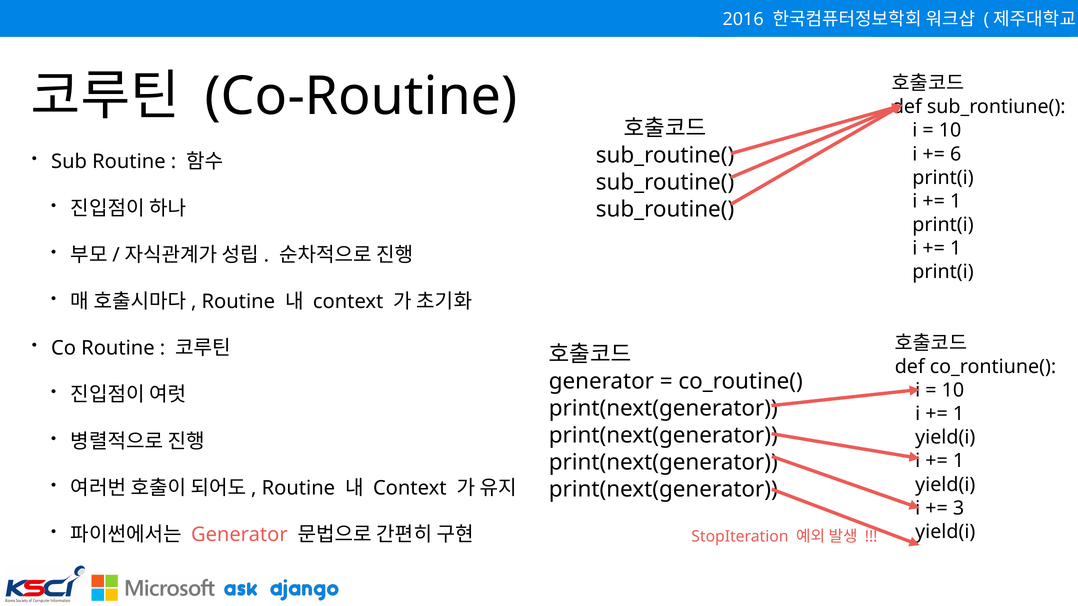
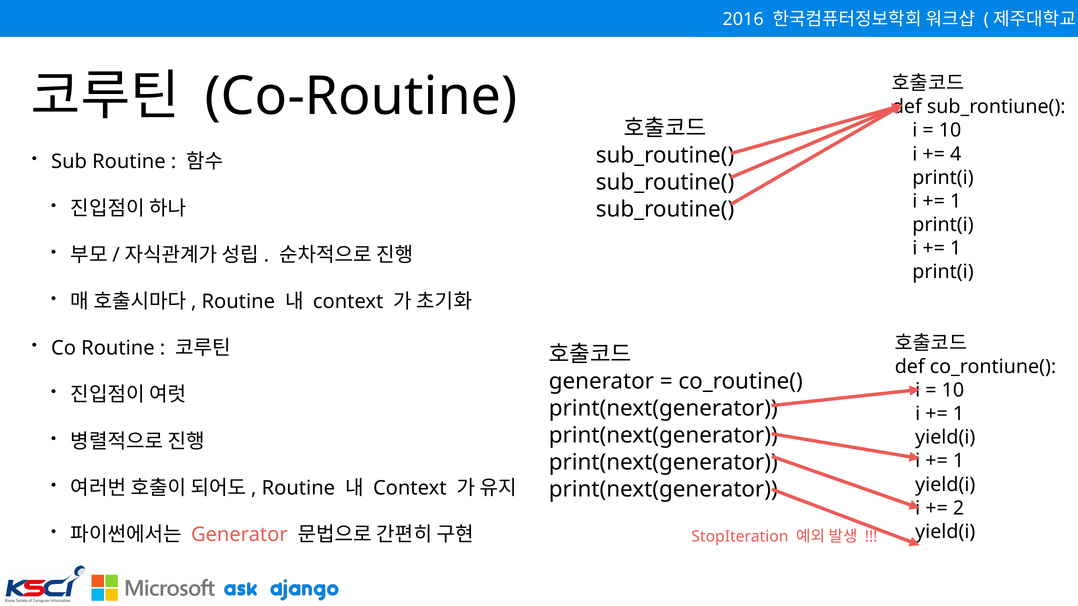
6: 6 -> 4 (956, 154)
3: 3 -> 2 (959, 508)
